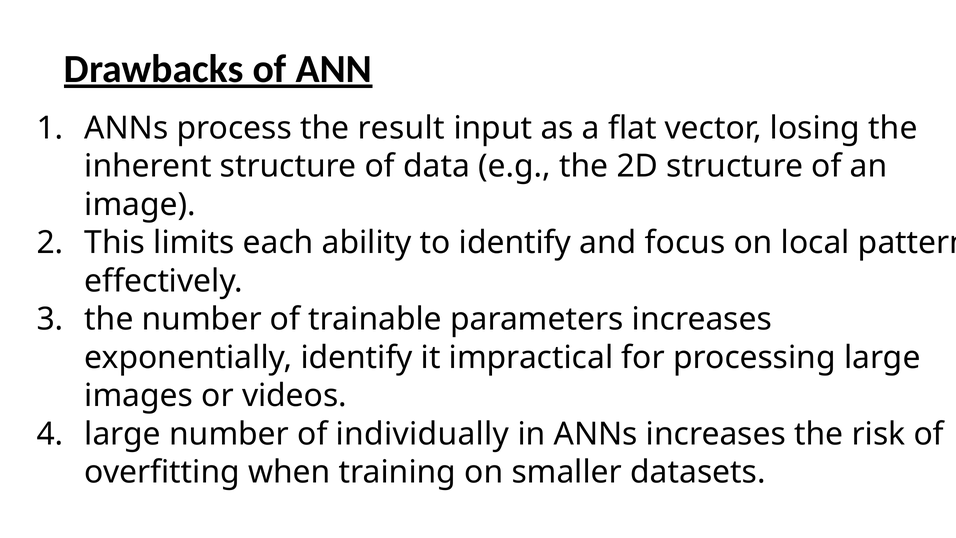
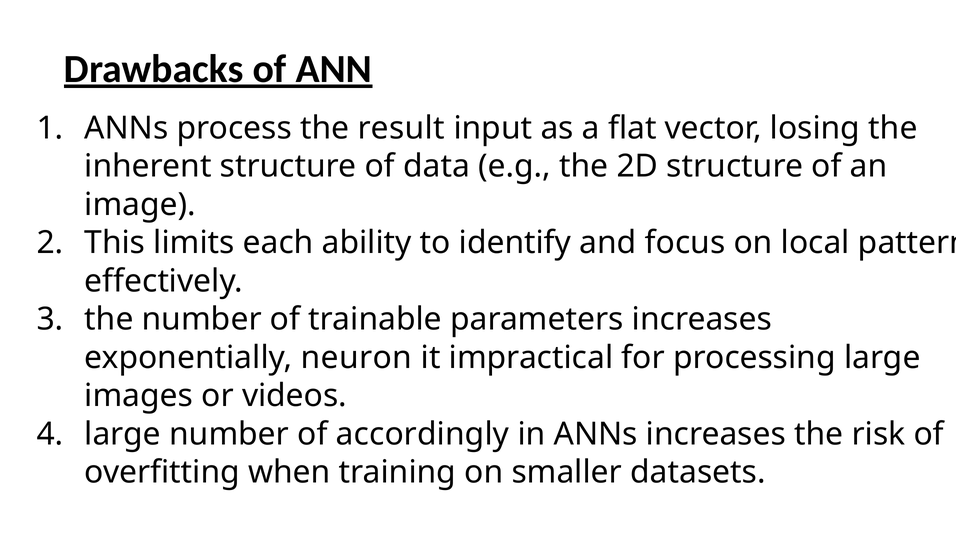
exponentially identify: identify -> neuron (356, 357)
individually: individually -> accordingly (422, 434)
